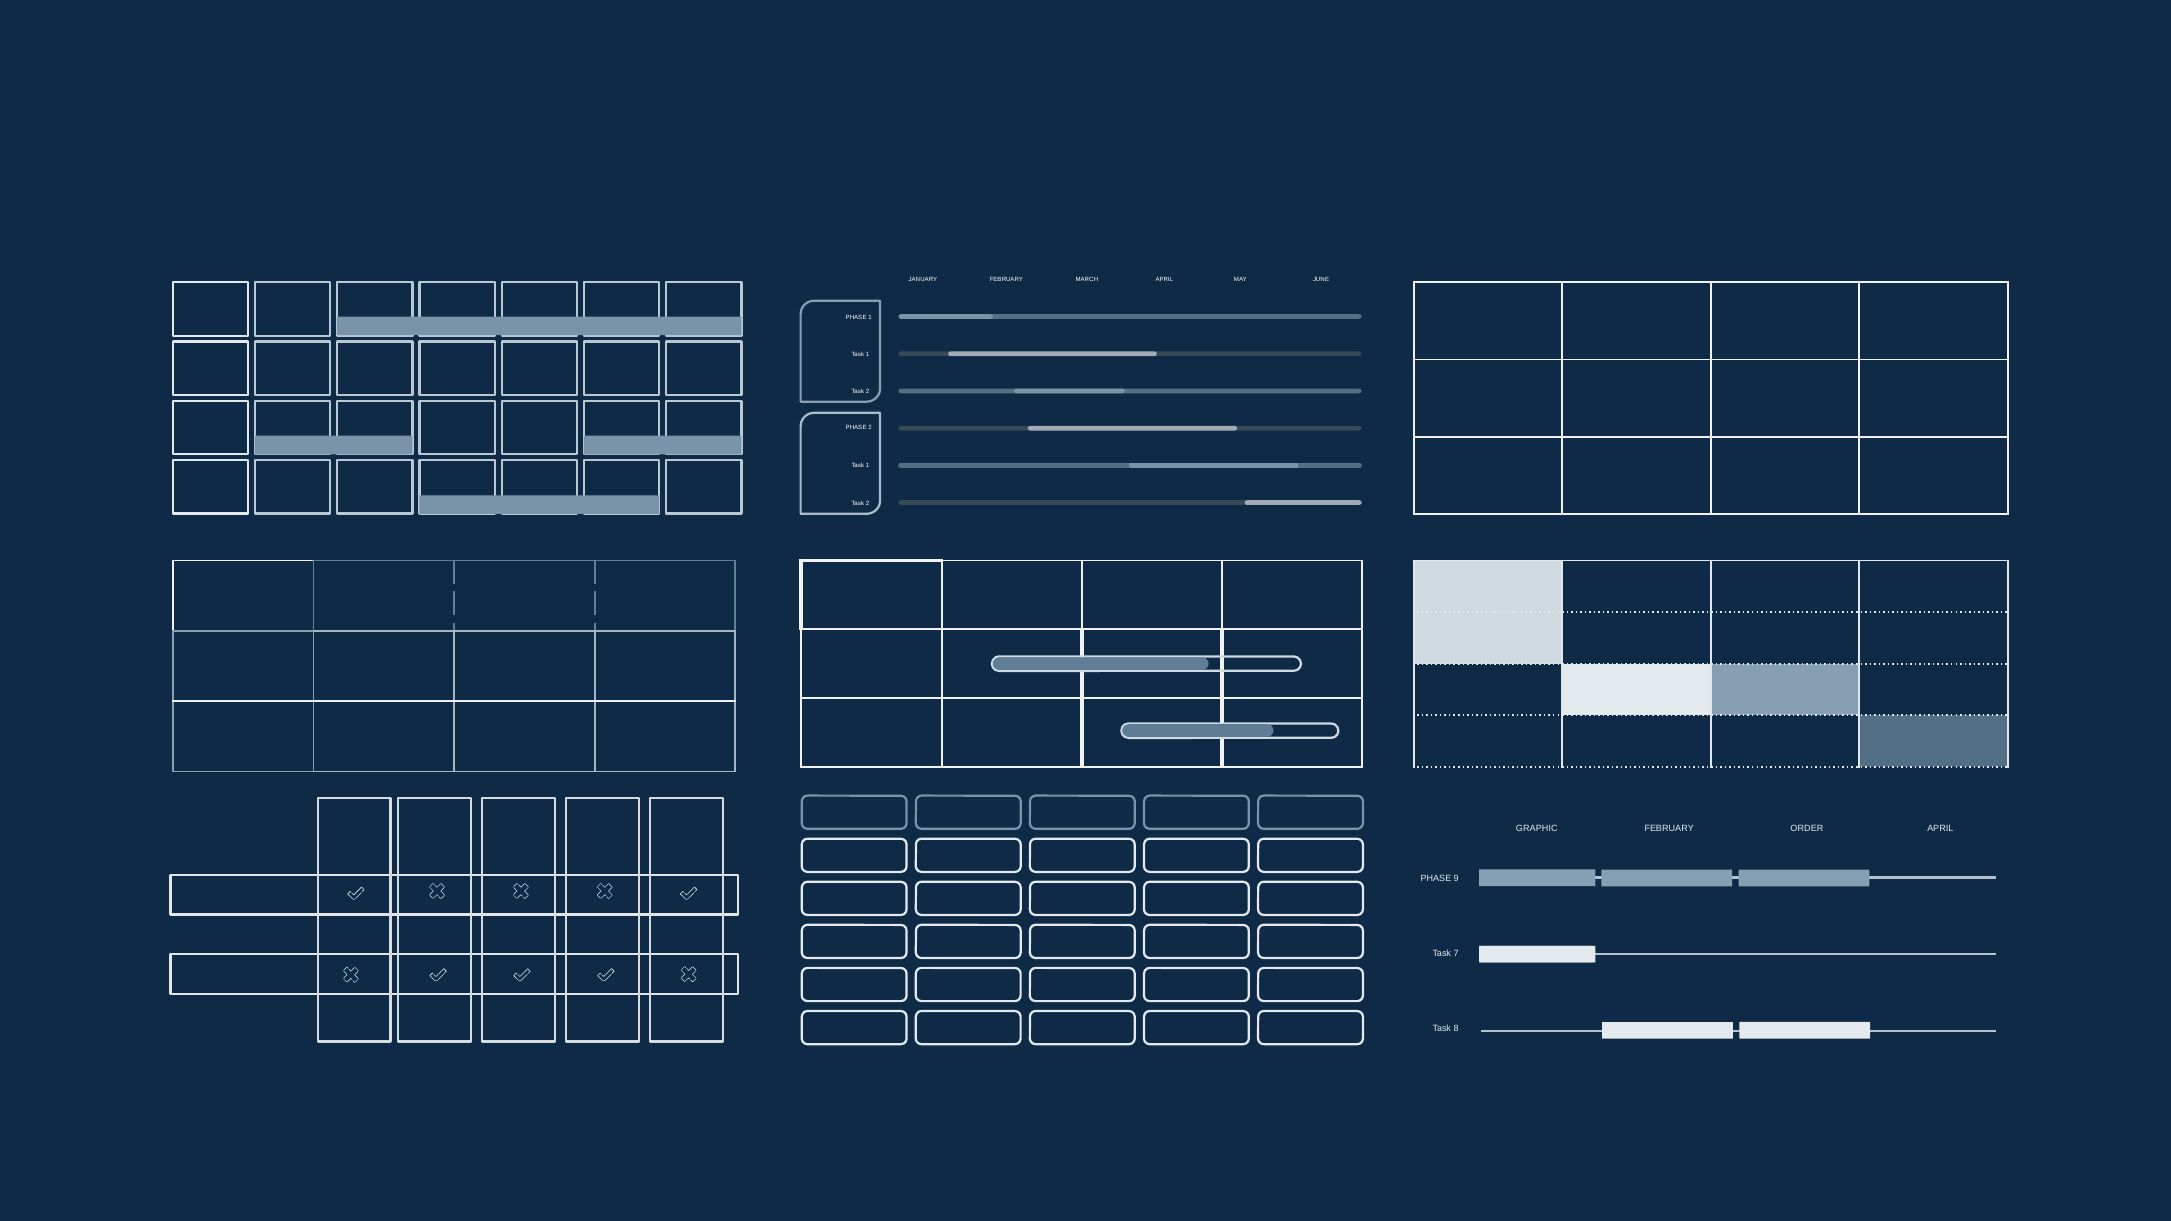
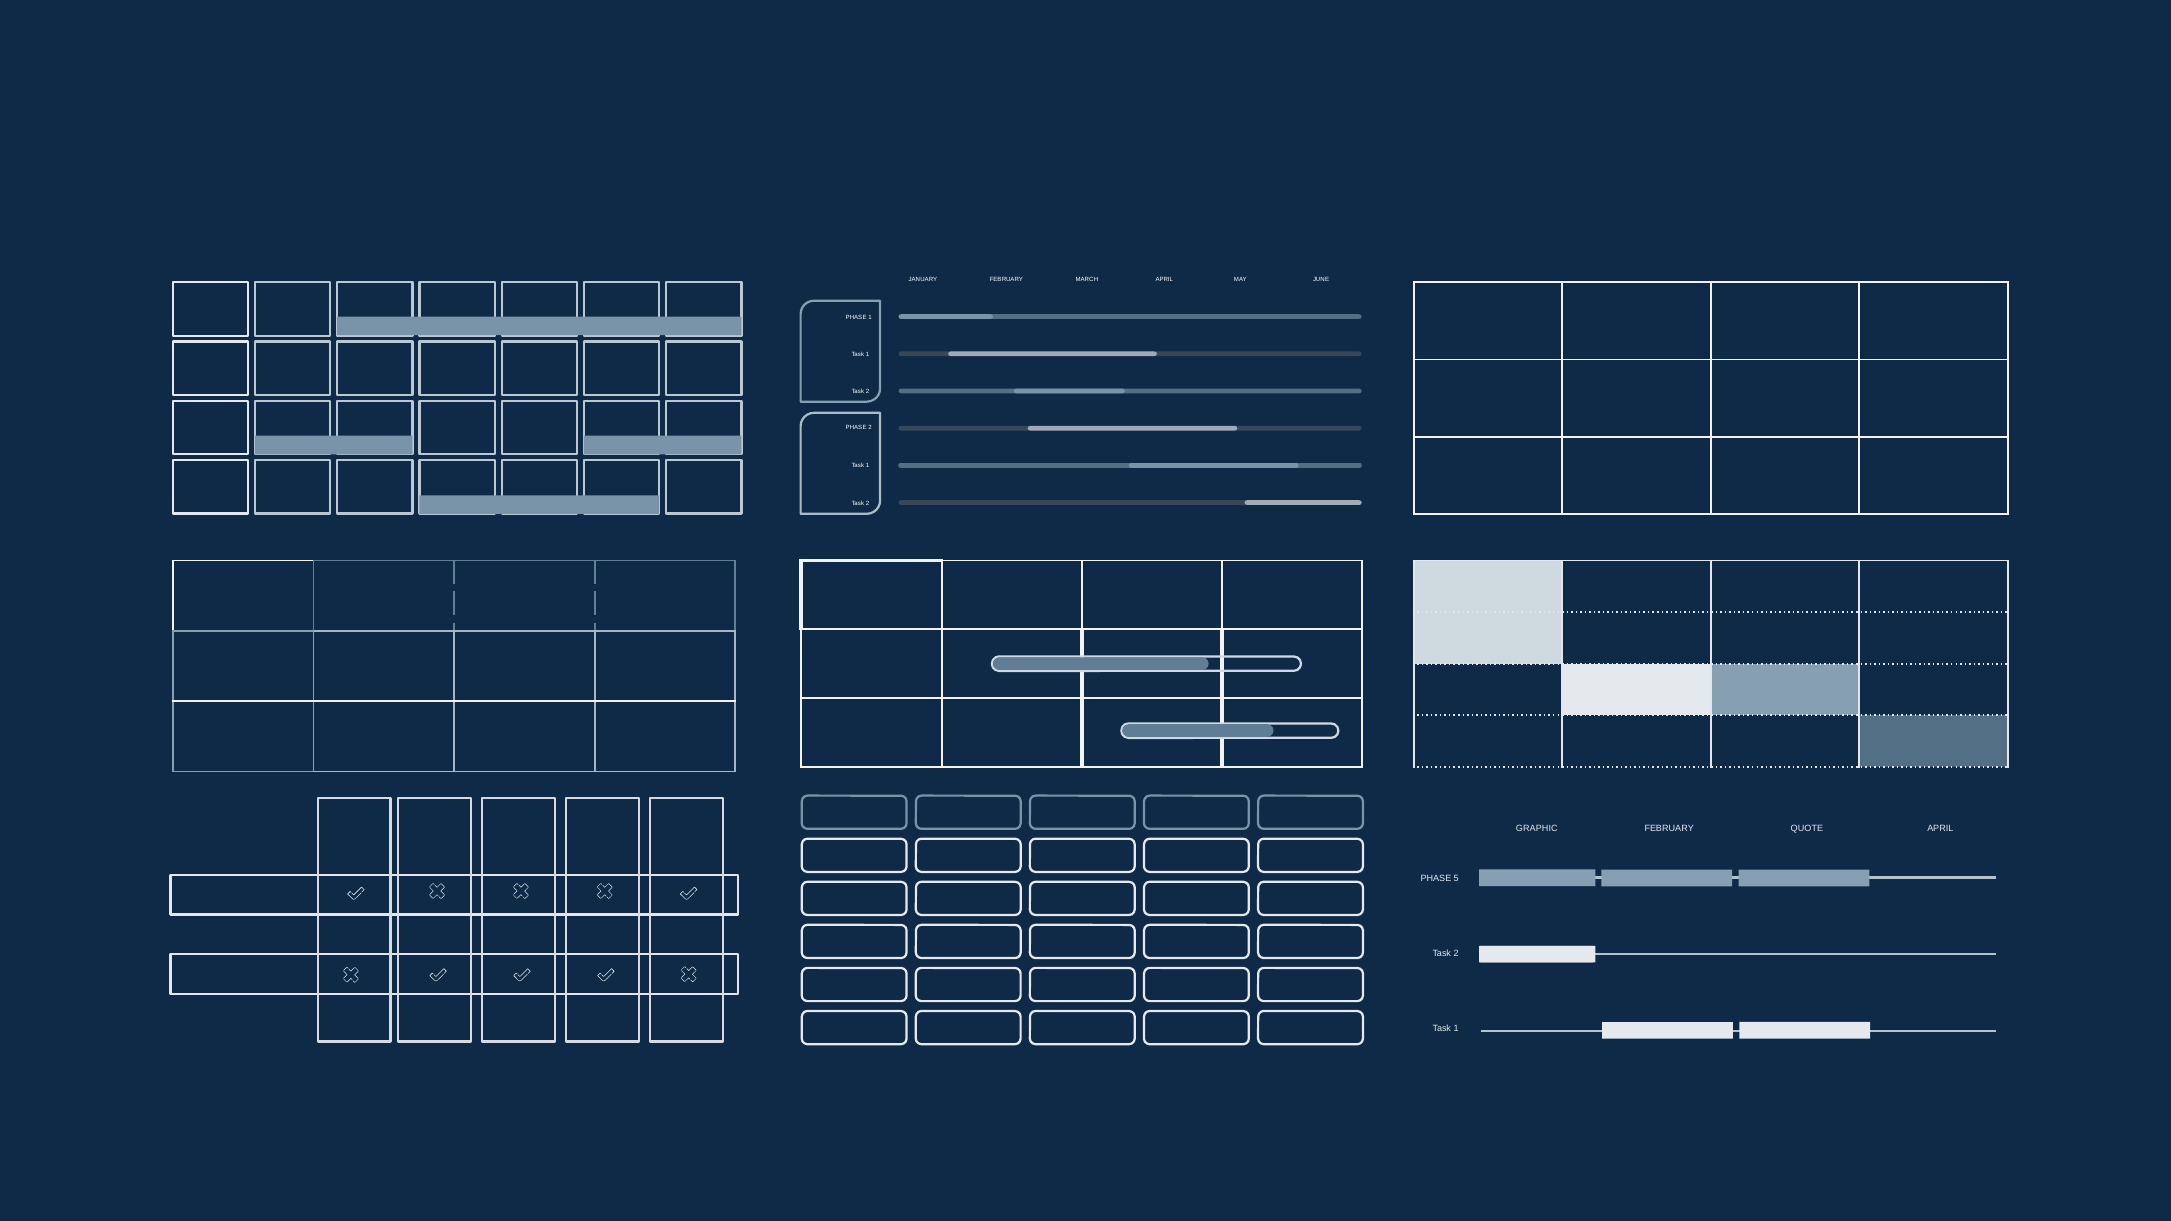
ORDER: ORDER -> QUOTE (1807, 828)
9: 9 -> 5 (1456, 878)
7: 7 -> 2 (1456, 953)
8: 8 -> 1 (1456, 1028)
